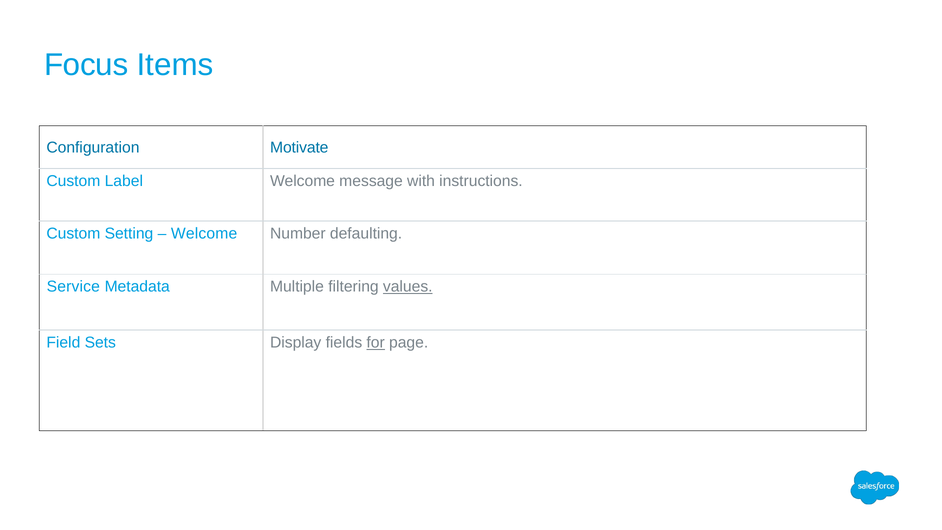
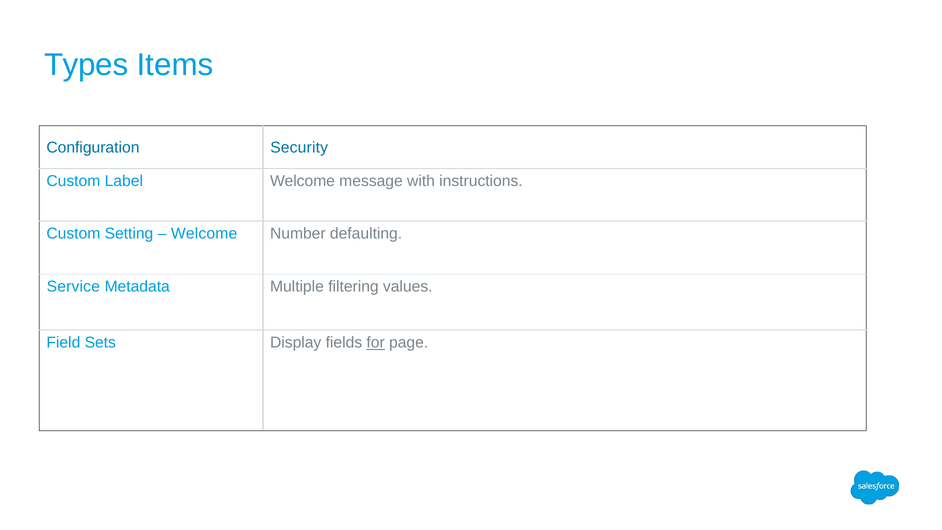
Focus: Focus -> Types (86, 65)
Motivate: Motivate -> Security (299, 147)
values underline: present -> none (408, 287)
